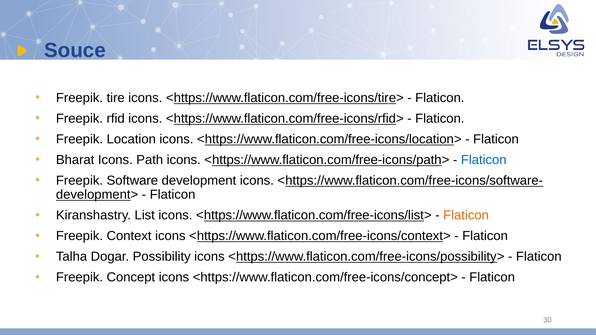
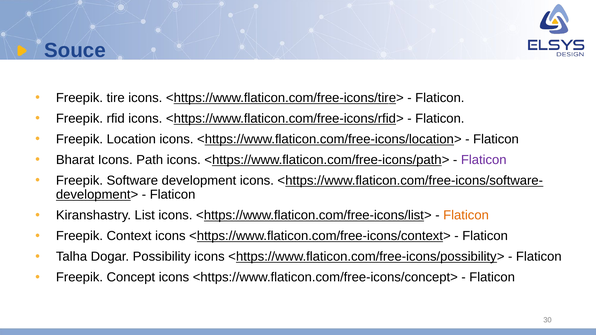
Flaticon colour: blue -> purple (484, 160)
